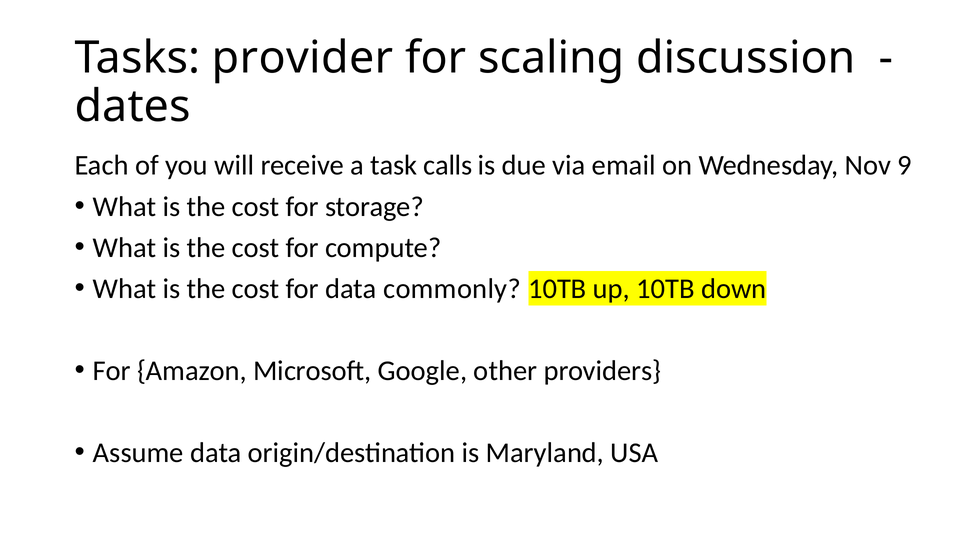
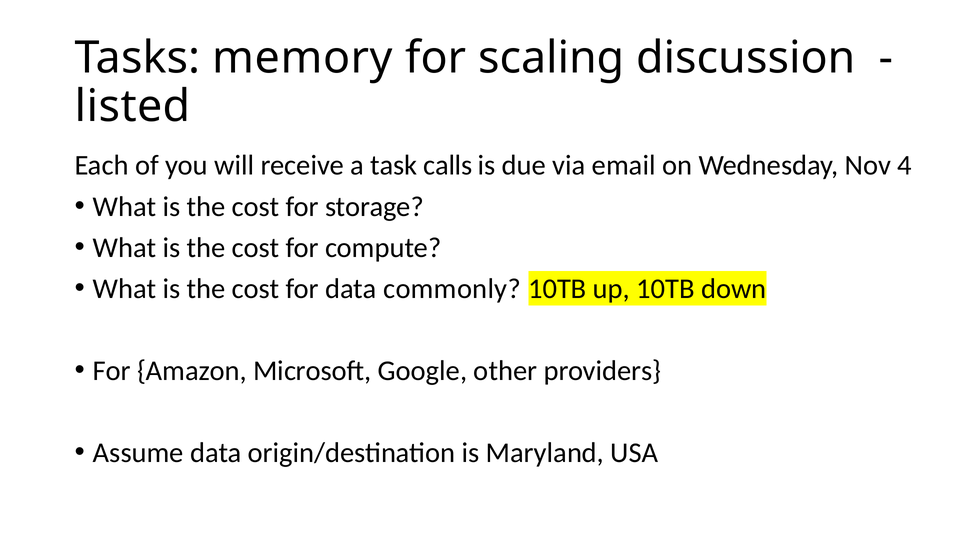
provider: provider -> memory (302, 58)
dates: dates -> listed (133, 106)
9: 9 -> 4 (905, 165)
